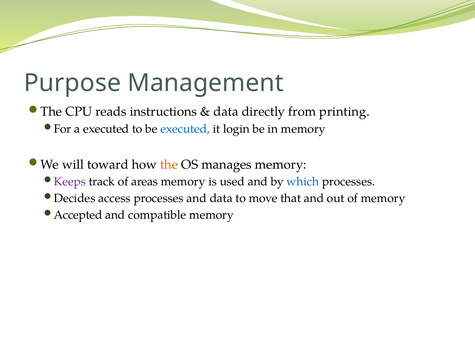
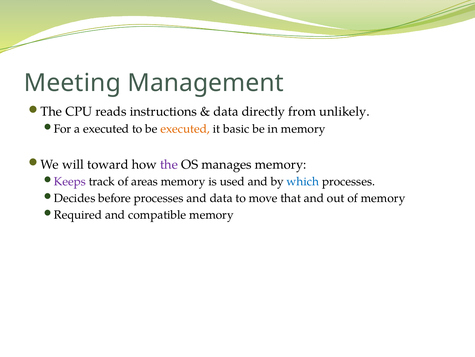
Purpose: Purpose -> Meeting (72, 83)
printing: printing -> unlikely (344, 111)
executed colour: blue -> orange (185, 129)
login: login -> basic (236, 129)
the colour: orange -> purple (169, 164)
access: access -> before (115, 198)
Accepted: Accepted -> Required (78, 215)
